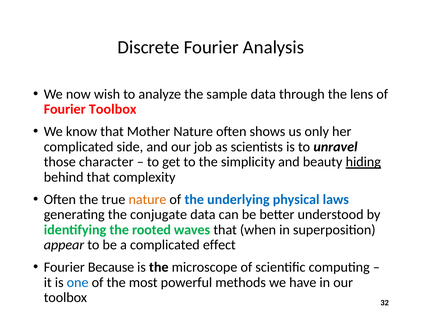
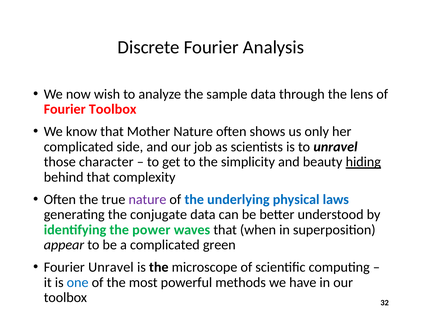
nature colour: orange -> purple (147, 199)
rooted: rooted -> power (151, 229)
effect: effect -> green (219, 245)
Fourier Because: Because -> Unravel (111, 267)
